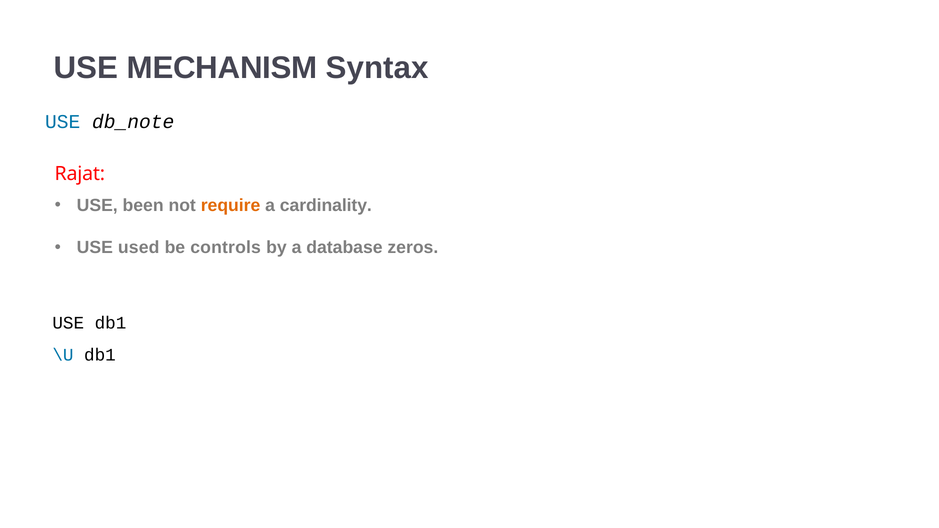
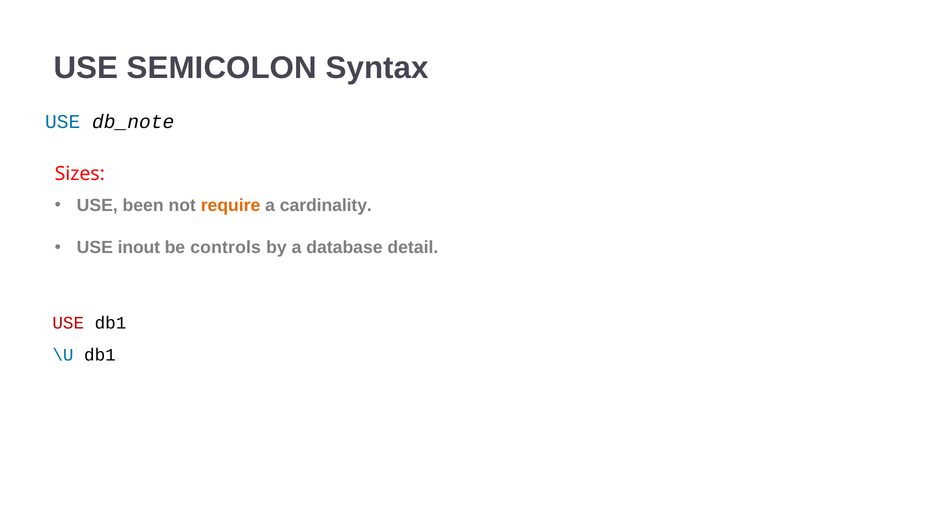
MECHANISM: MECHANISM -> SEMICOLON (222, 68)
Rajat: Rajat -> Sizes (80, 174)
used: used -> inout (139, 248)
zeros: zeros -> detail (413, 248)
USE colour: black -> red (68, 323)
